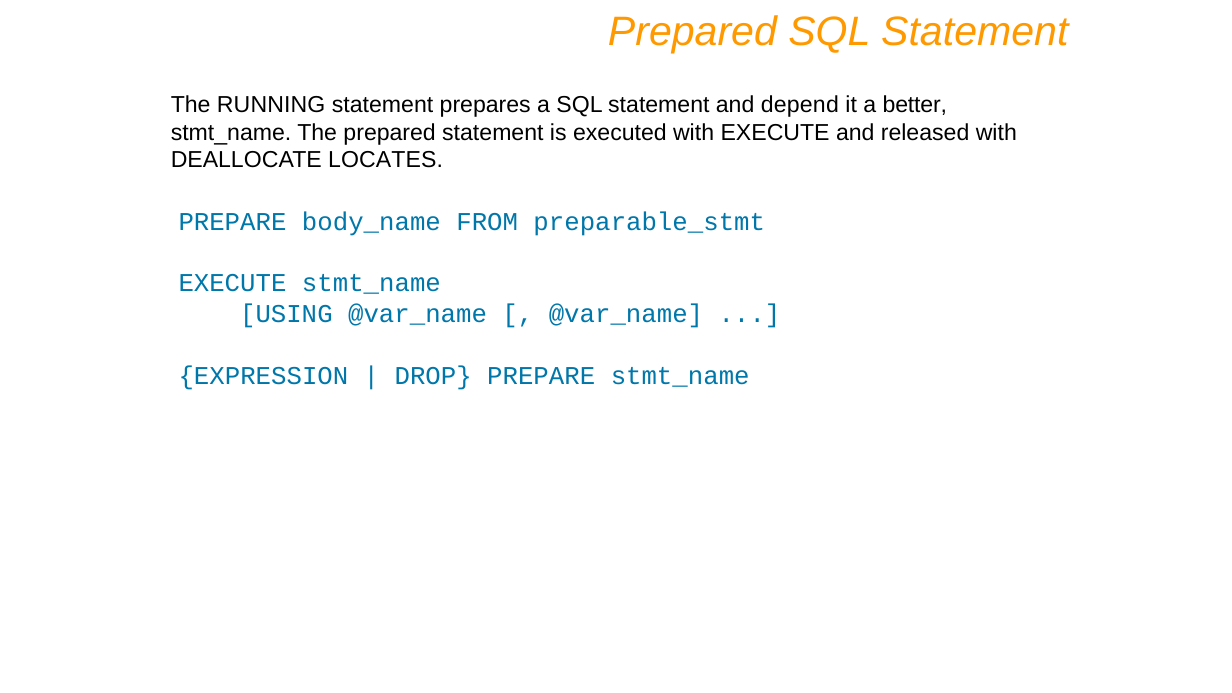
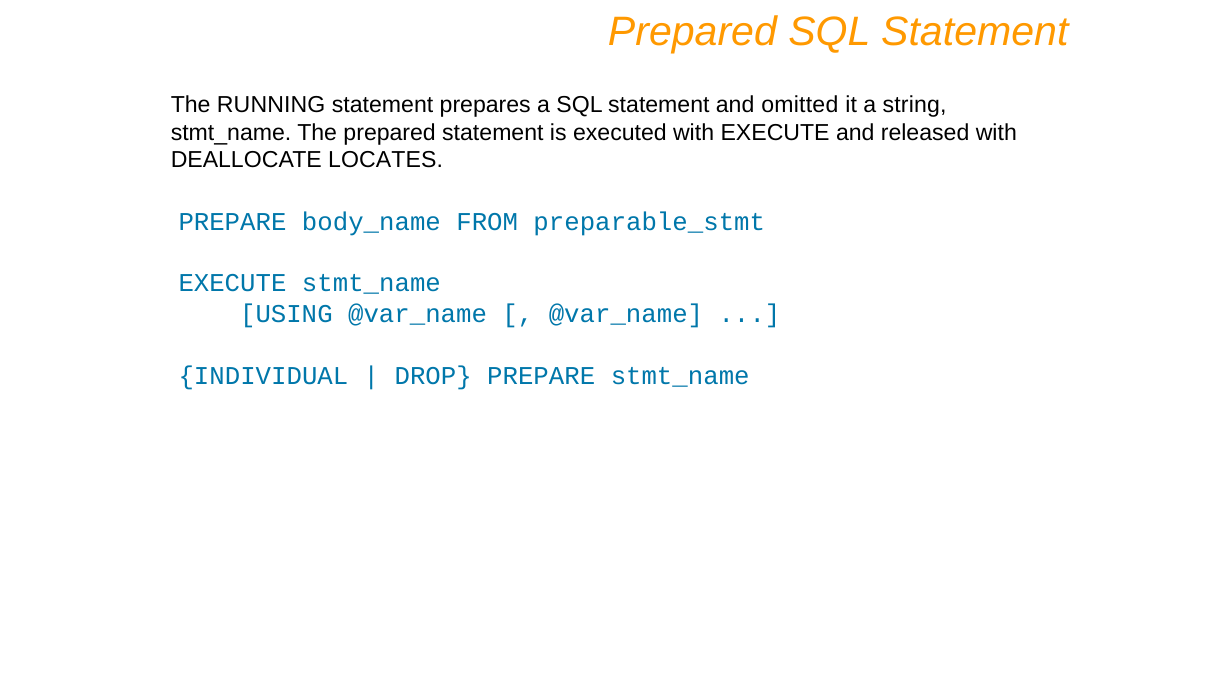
depend: depend -> omitted (800, 105)
better: better -> string (915, 105)
EXPRESSION: EXPRESSION -> INDIVIDUAL (263, 376)
